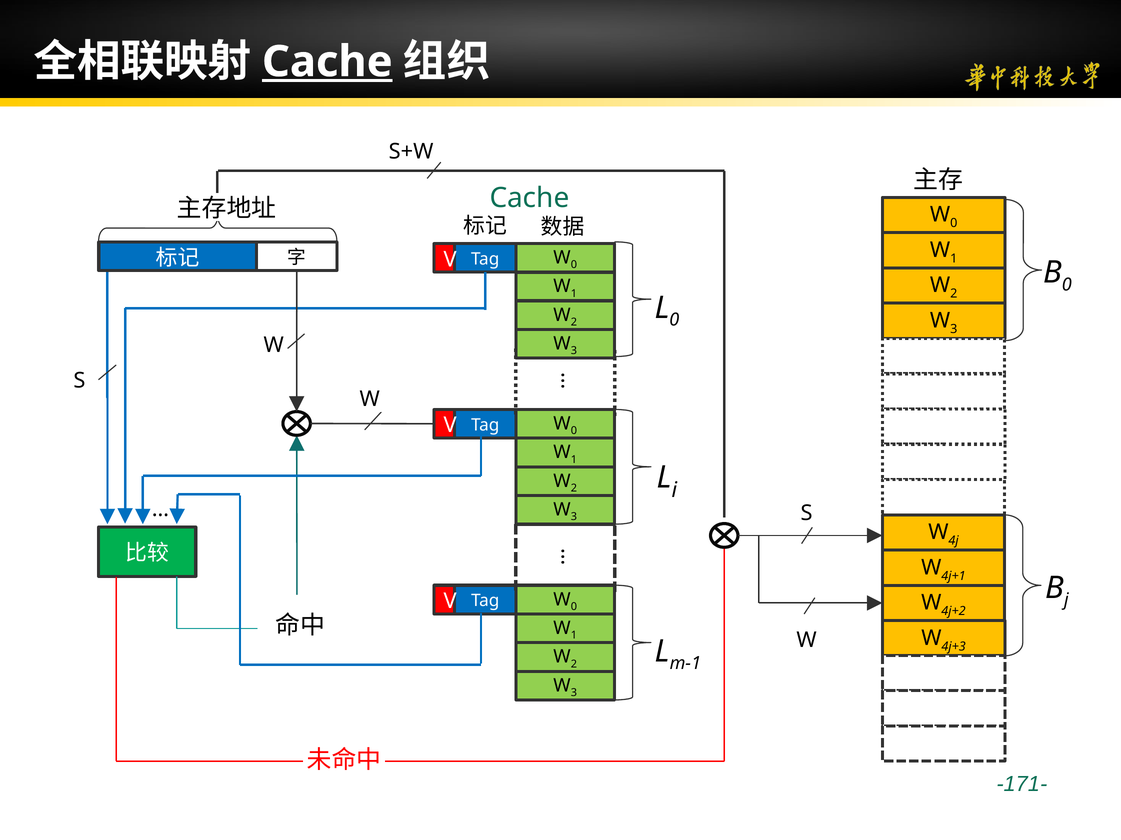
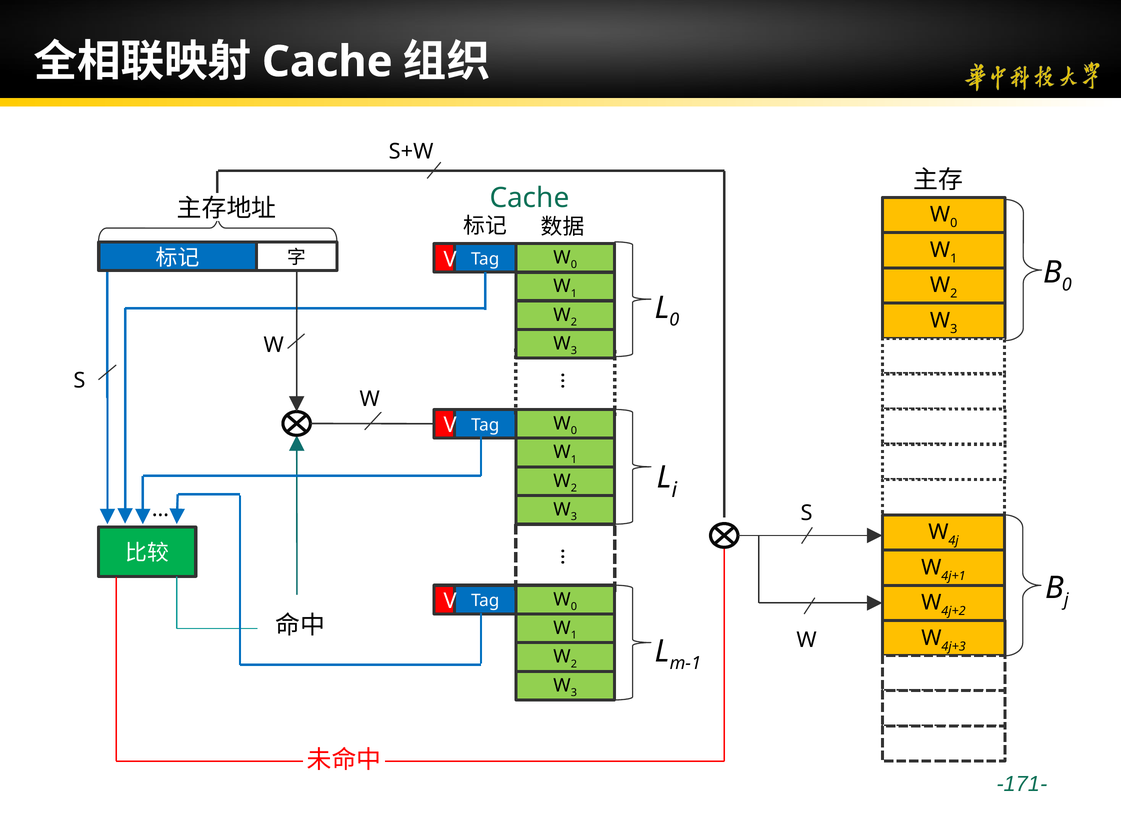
Cache underline: present -> none (327, 62)
